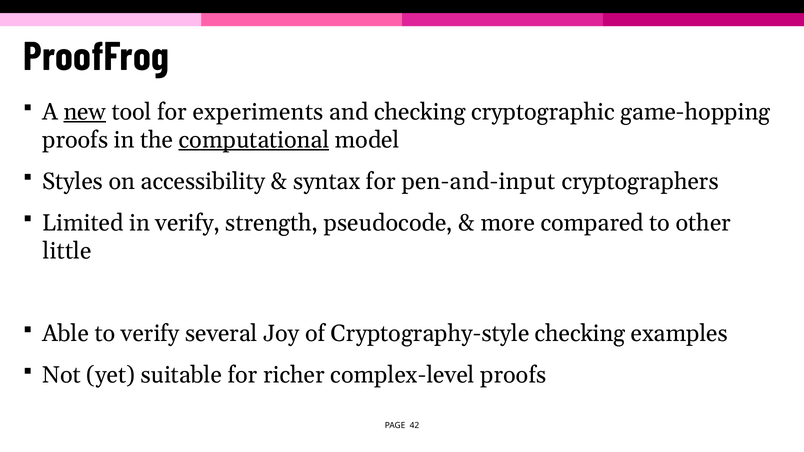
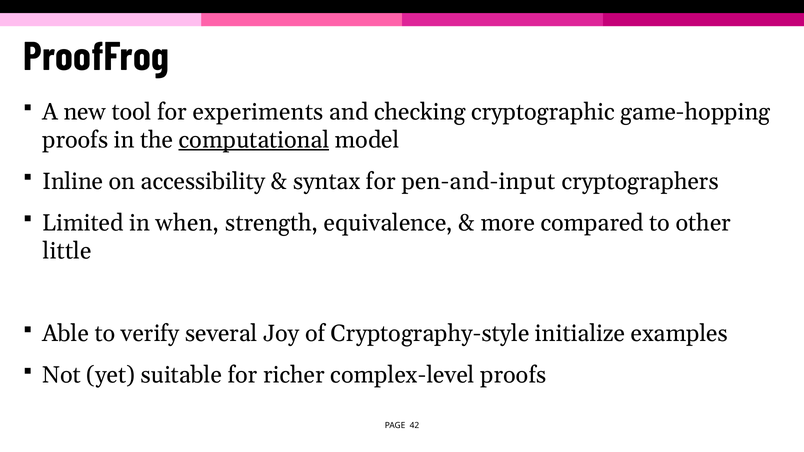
new underline: present -> none (85, 112)
Styles: Styles -> Inline (73, 181)
in verify: verify -> when (188, 223)
pseudocode: pseudocode -> equivalence (388, 223)
Cryptography-style checking: checking -> initialize (580, 334)
